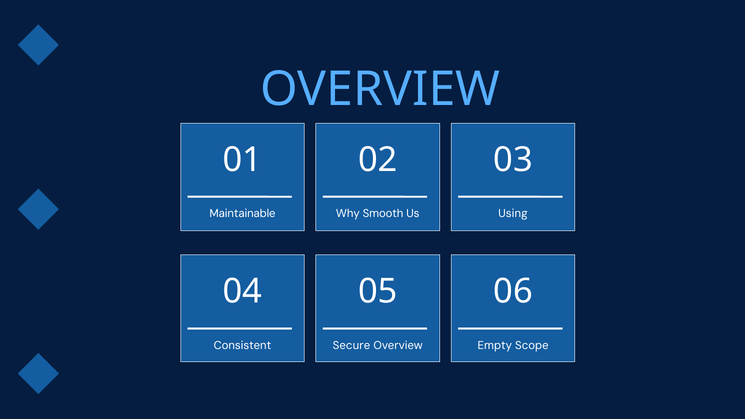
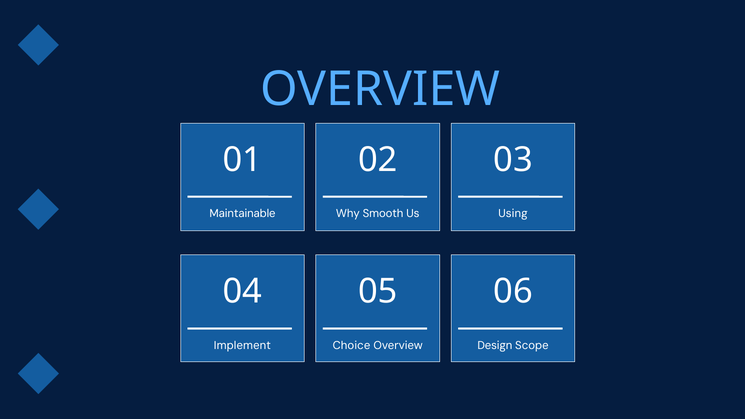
Consistent: Consistent -> Implement (242, 345)
Secure: Secure -> Choice (351, 345)
Empty: Empty -> Design (495, 345)
